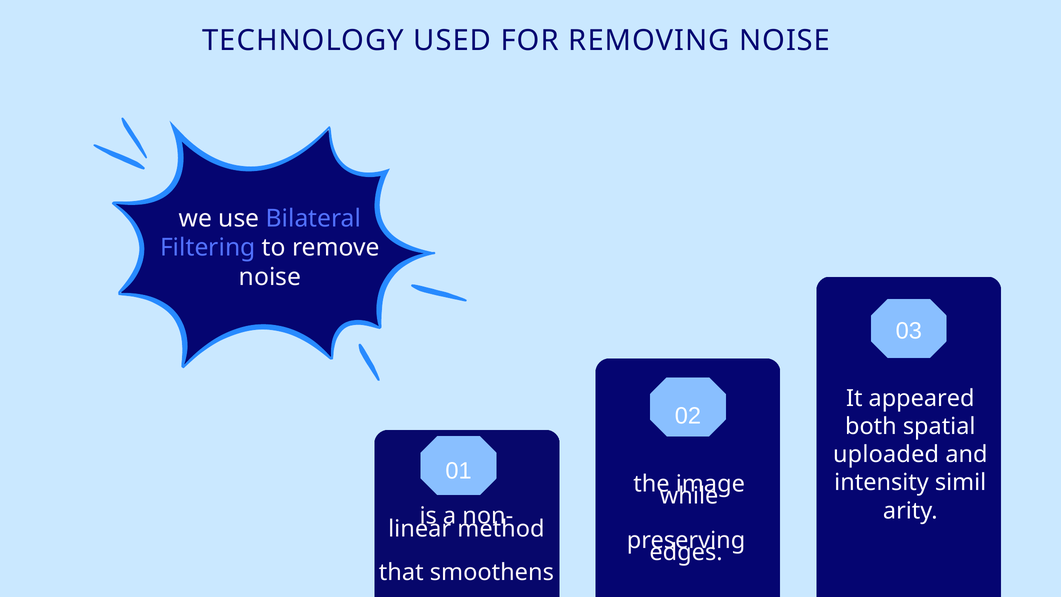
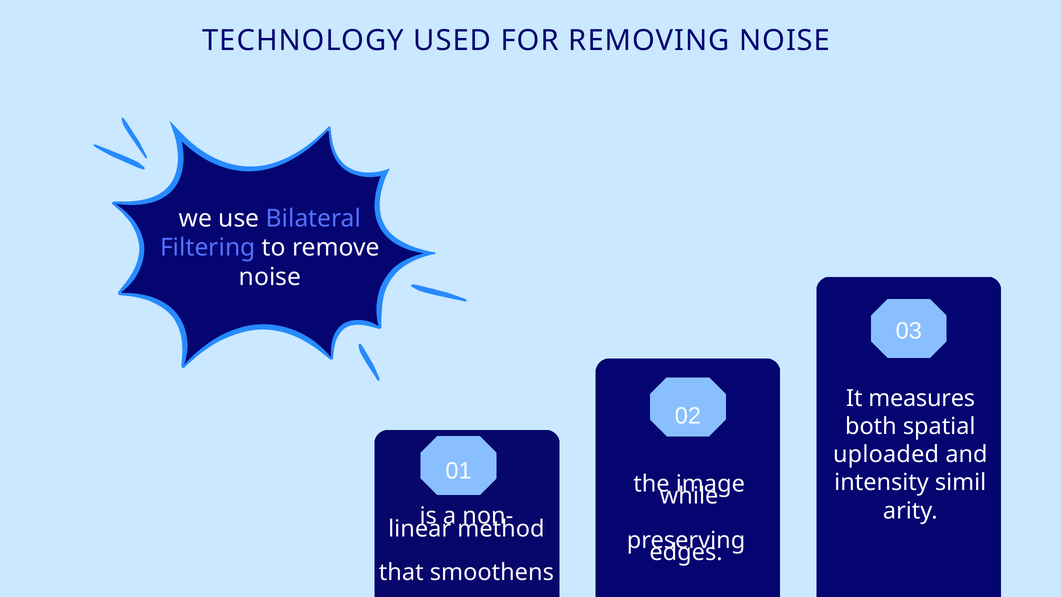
appeared: appeared -> measures (922, 398)
